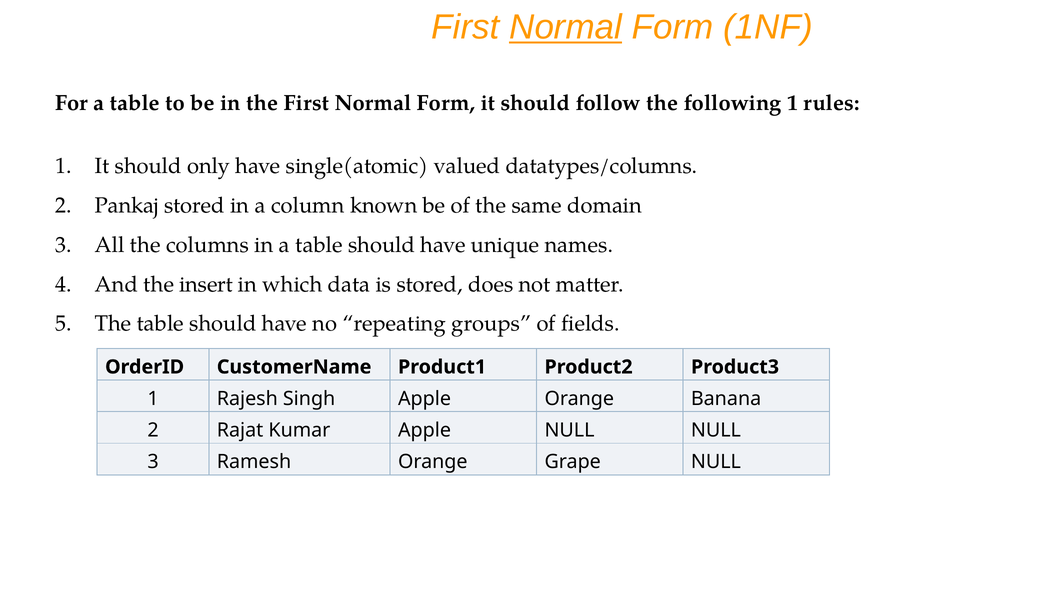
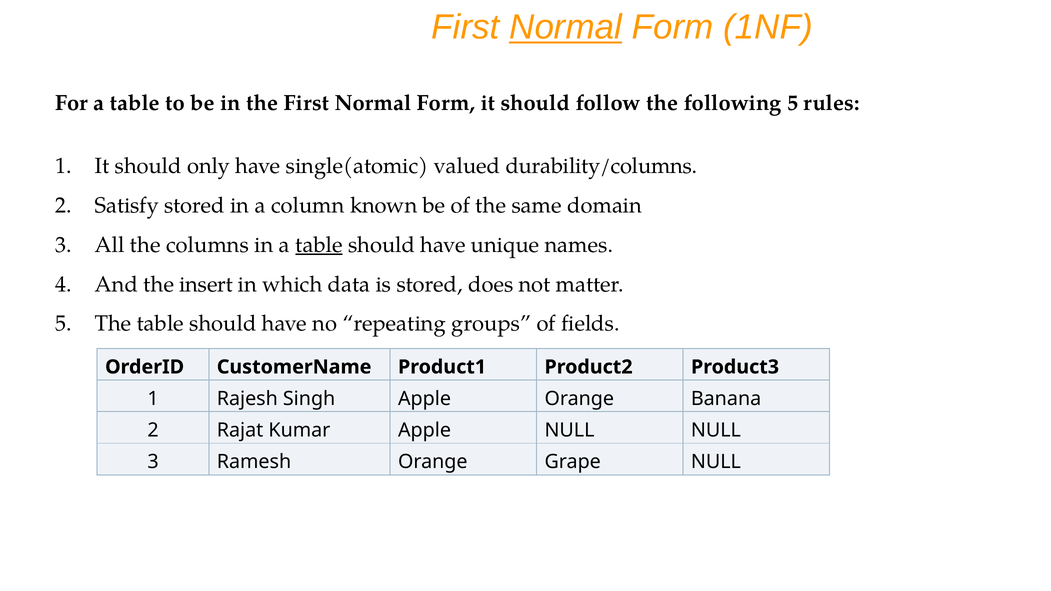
following 1: 1 -> 5 (793, 103)
datatypes/columns: datatypes/columns -> durability/columns (602, 166)
Pankaj: Pankaj -> Satisfy (127, 206)
table underline: none -> present (319, 245)
